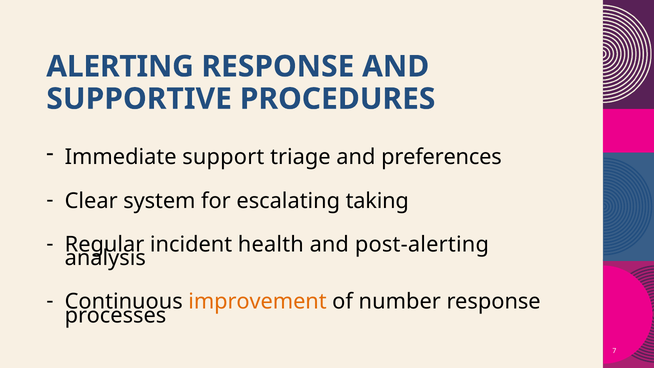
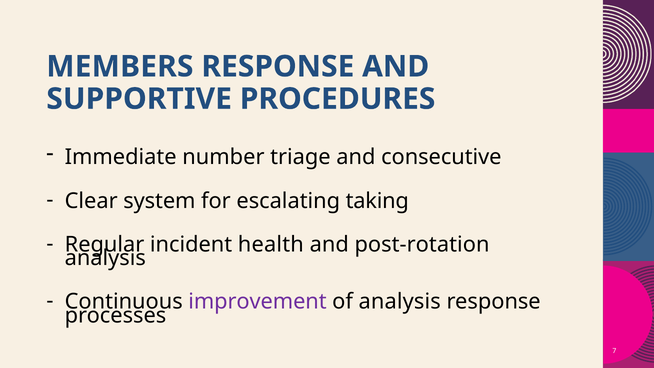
ALERTING: ALERTING -> MEMBERS (120, 67)
support: support -> number (223, 157)
preferences: preferences -> consecutive (441, 157)
post-alerting: post-alerting -> post-rotation (422, 244)
improvement colour: orange -> purple (257, 302)
of number: number -> analysis (400, 302)
